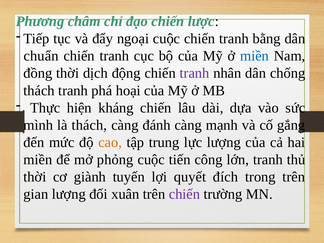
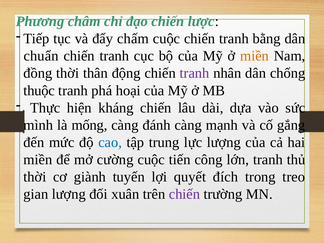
ngoại: ngoại -> chấm (133, 39)
miền colour: blue -> orange (255, 56)
dịch: dịch -> thân (95, 73)
thách: thách -> thuộc (39, 91)
là thách: thách -> mống (89, 125)
cao colour: orange -> blue (110, 142)
phỏng: phỏng -> cường (115, 160)
trong trên: trên -> treo (294, 177)
